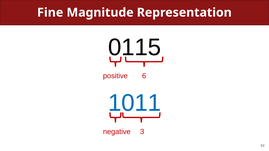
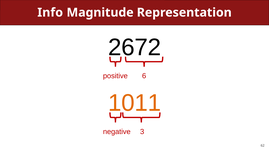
Fine: Fine -> Info (50, 13)
0115: 0115 -> 2672 (135, 47)
1011 colour: blue -> orange (135, 103)
